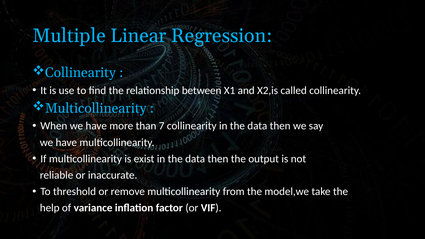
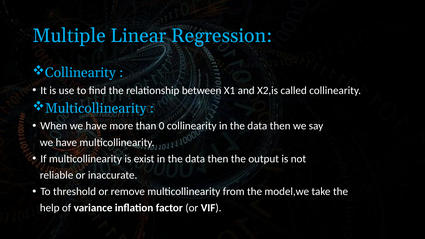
7: 7 -> 0 (162, 126)
